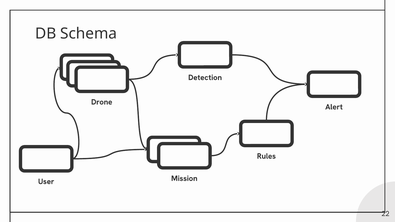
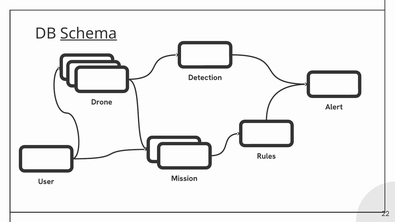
Schema underline: none -> present (89, 33)
